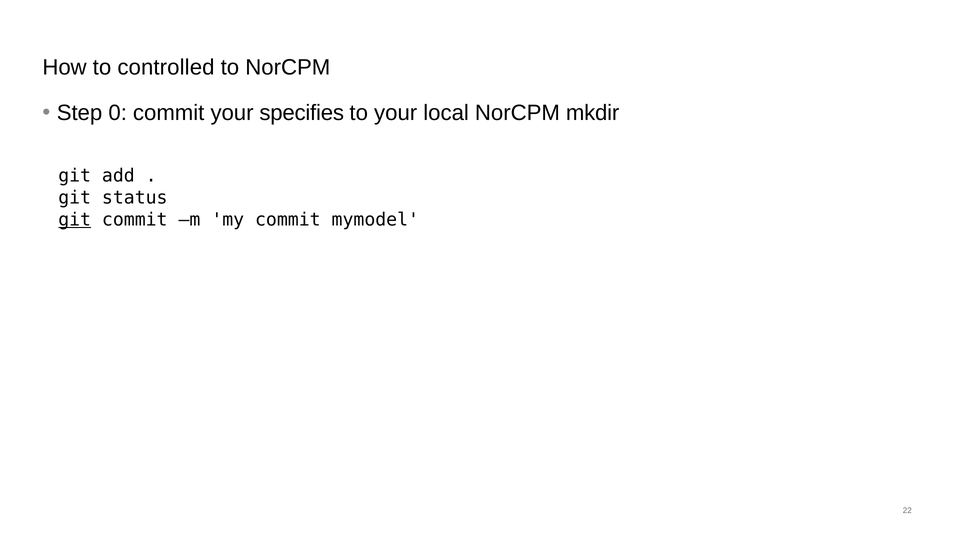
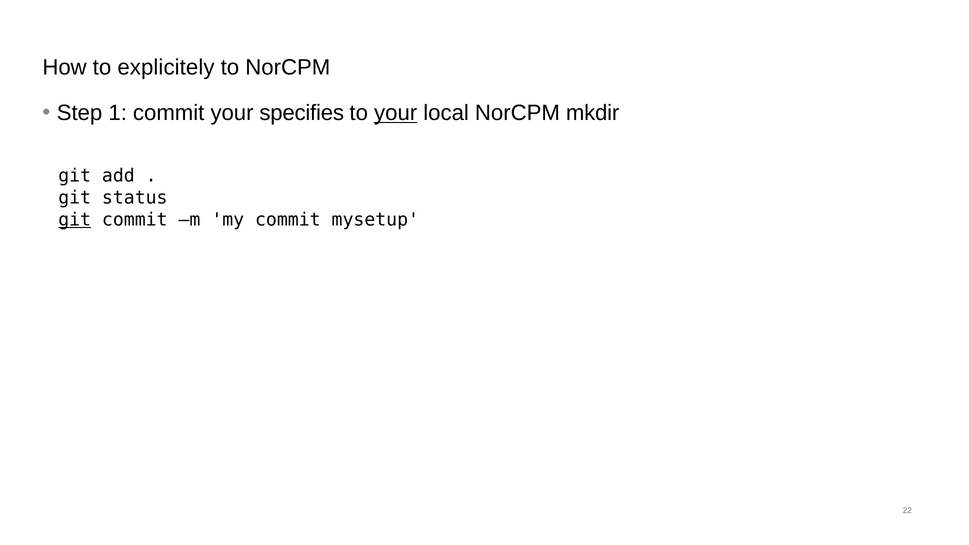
controlled: controlled -> explicitely (166, 67)
0: 0 -> 1 (118, 113)
your underline: none -> present (396, 113)
mymodel: mymodel -> mysetup (375, 220)
